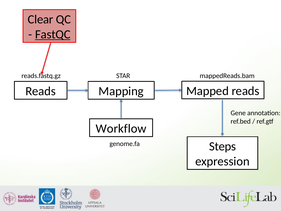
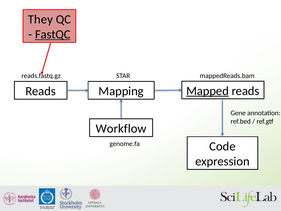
Clear: Clear -> They (40, 19)
Mapped underline: none -> present (207, 91)
Steps: Steps -> Code (222, 146)
